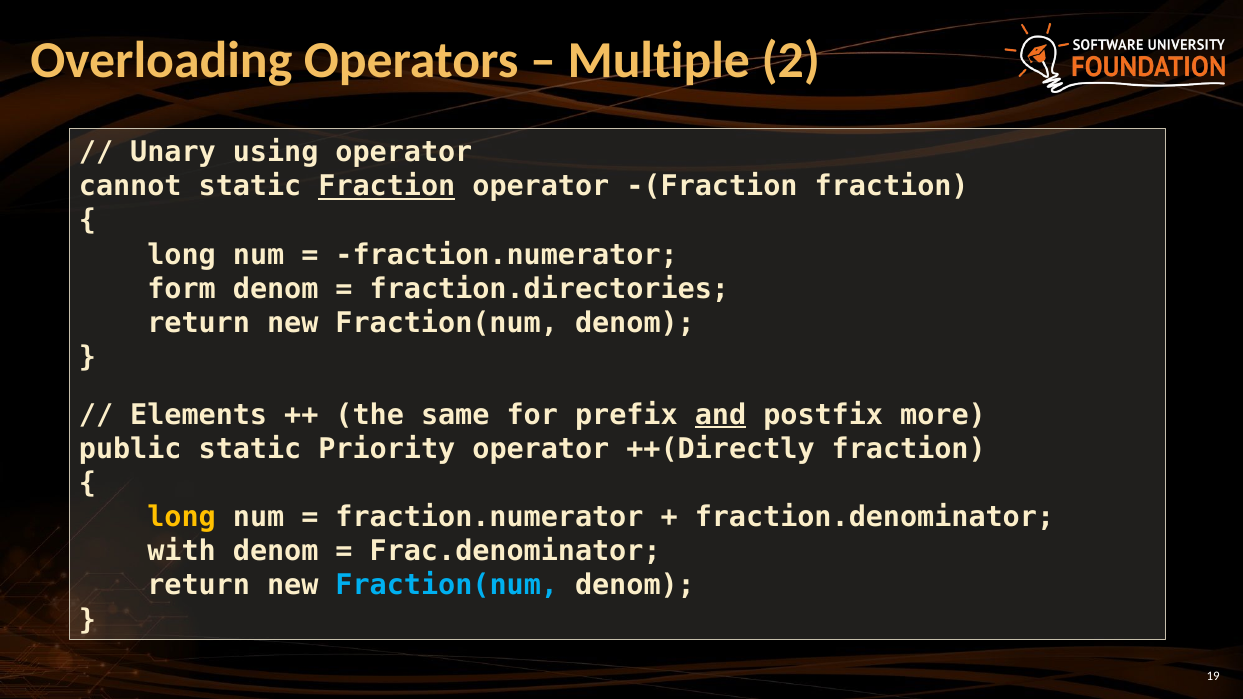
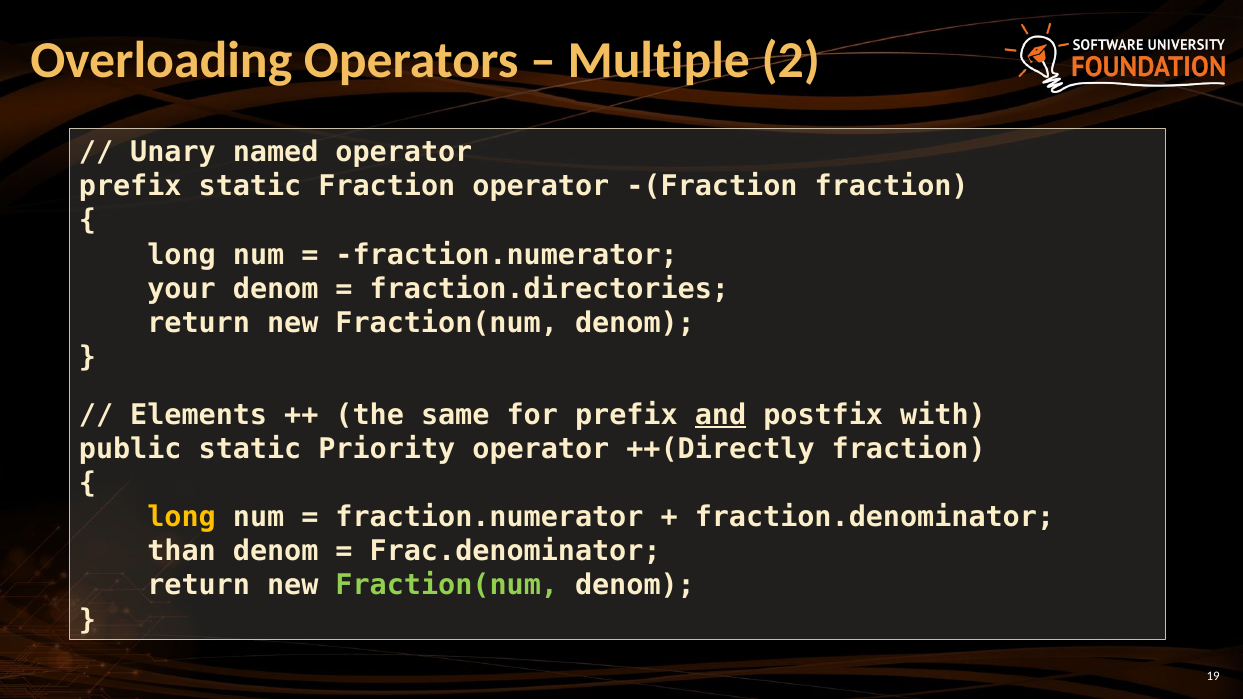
using: using -> named (276, 152)
cannot: cannot -> prefix (130, 187)
Fraction underline: present -> none (387, 187)
form: form -> your (182, 289)
more: more -> with (943, 415)
with: with -> than (182, 552)
Fraction(num colour: light blue -> light green (447, 586)
